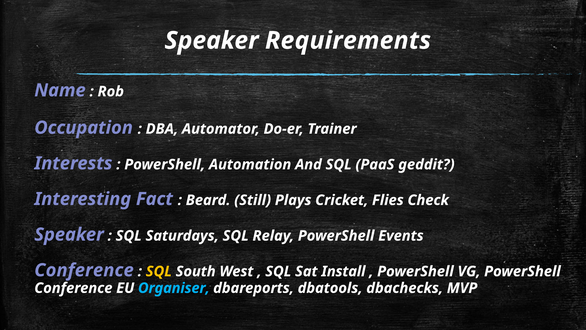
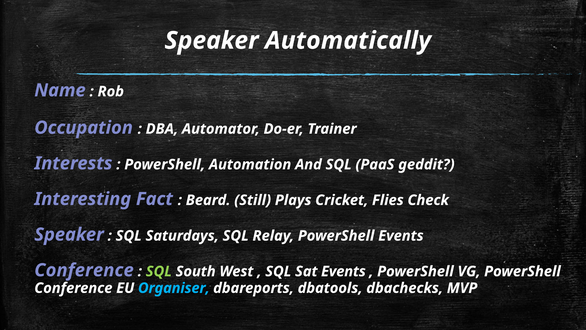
Requirements: Requirements -> Automatically (348, 41)
SQL colour: yellow -> light green (159, 271)
Sat Install: Install -> Events (343, 271)
